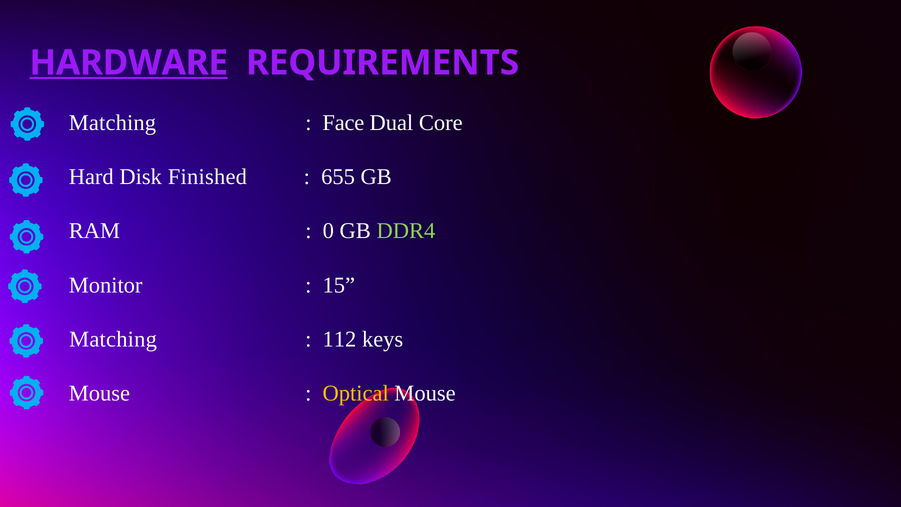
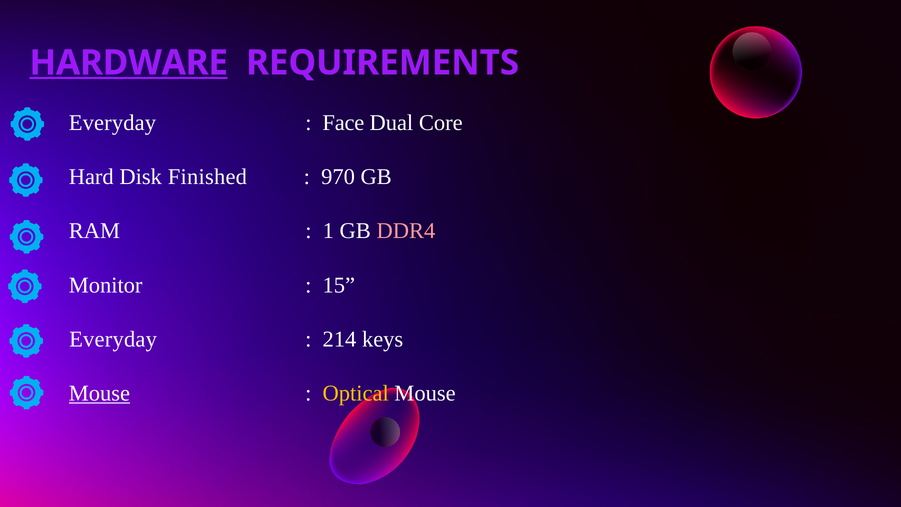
Matching: Matching -> Everyday (112, 123)
655: 655 -> 970 (338, 177)
0: 0 -> 1 (328, 231)
DDR4 colour: light green -> pink (406, 231)
Matching: Matching -> Everyday (113, 339)
112: 112 -> 214 (339, 339)
Mouse underline: none -> present (99, 393)
